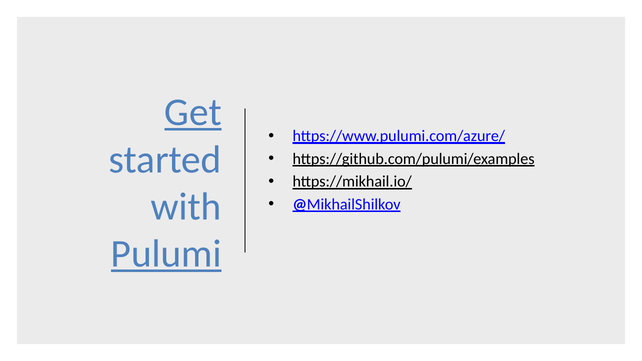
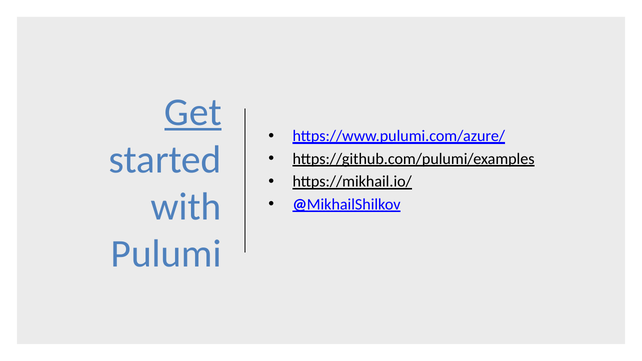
Pulumi underline: present -> none (166, 254)
